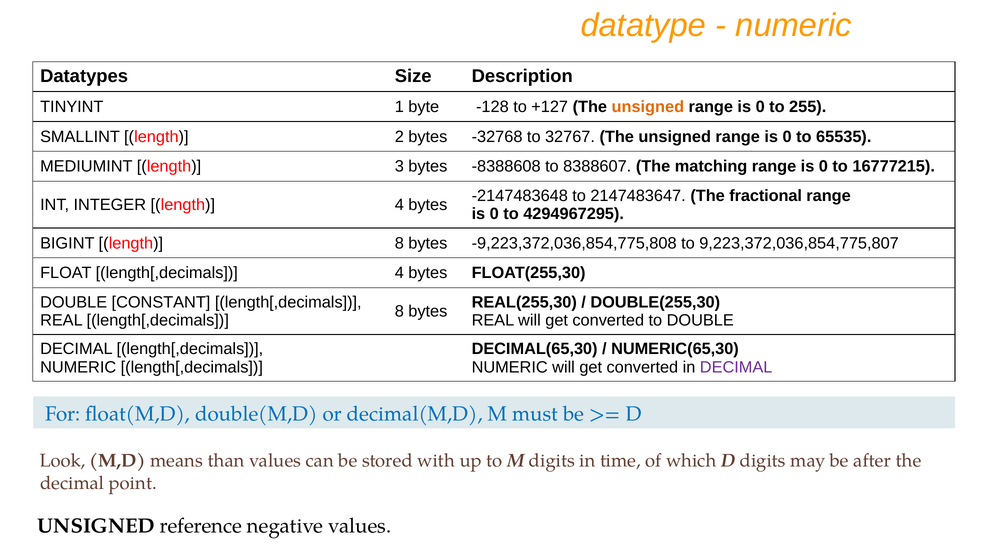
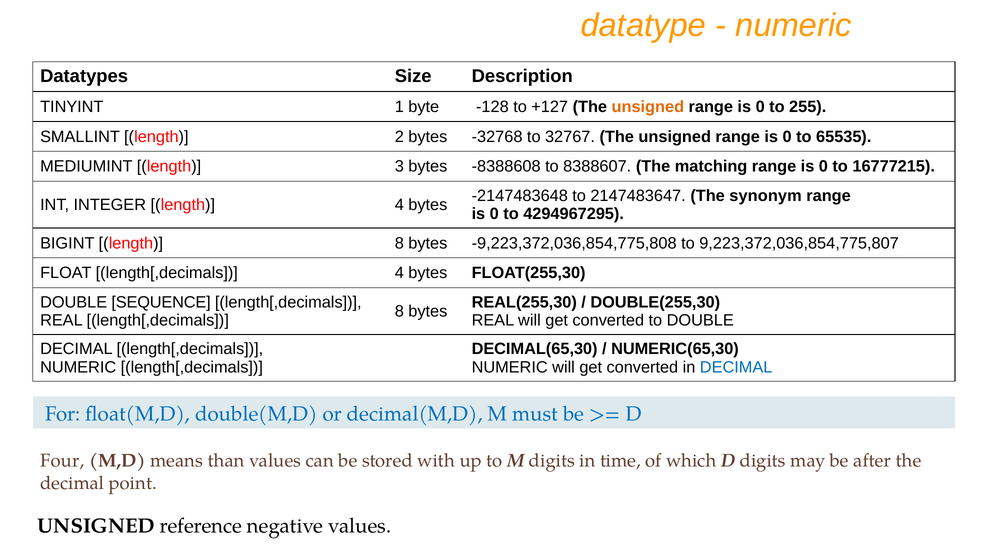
fractional: fractional -> synonym (766, 196)
CONSTANT: CONSTANT -> SEQUENCE (161, 302)
DECIMAL colour: purple -> blue (736, 367)
Look: Look -> Four (62, 460)
